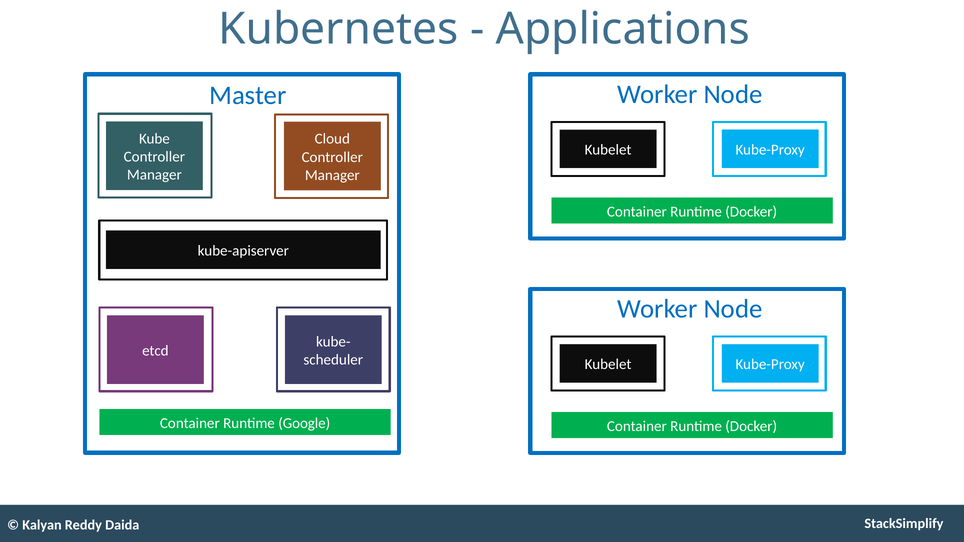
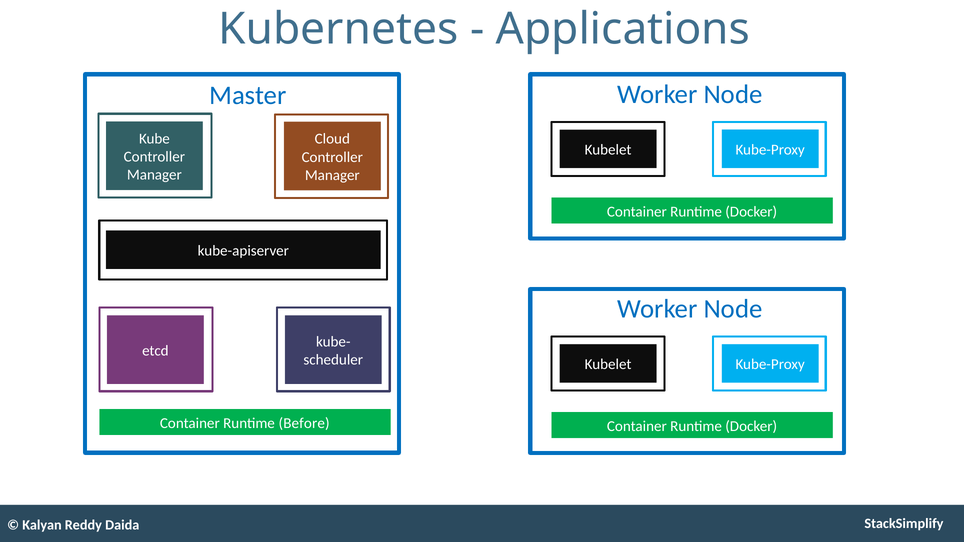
Google: Google -> Before (304, 423)
